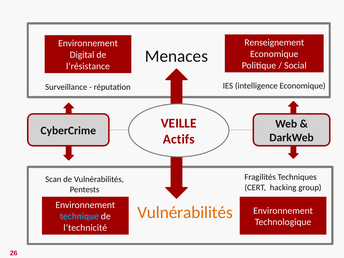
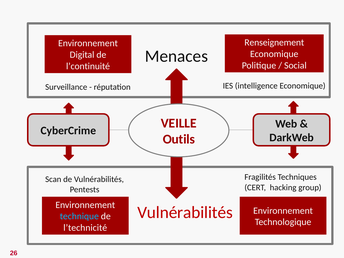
l’résistance: l’résistance -> l’continuité (88, 66)
Actifs: Actifs -> Outils (179, 139)
Vulnérabilités colour: orange -> red (185, 212)
